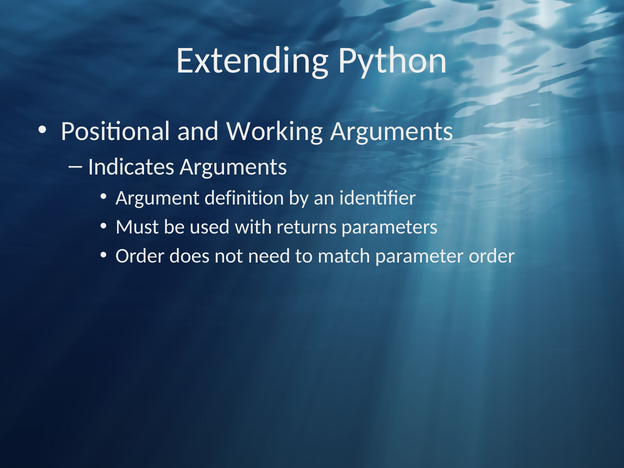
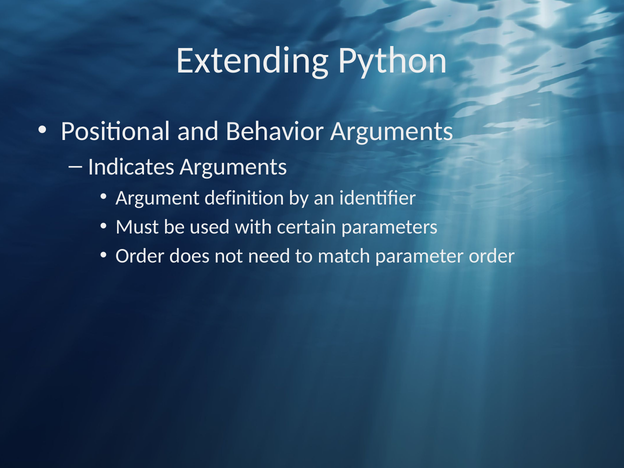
Working: Working -> Behavior (275, 131)
returns: returns -> certain (307, 227)
